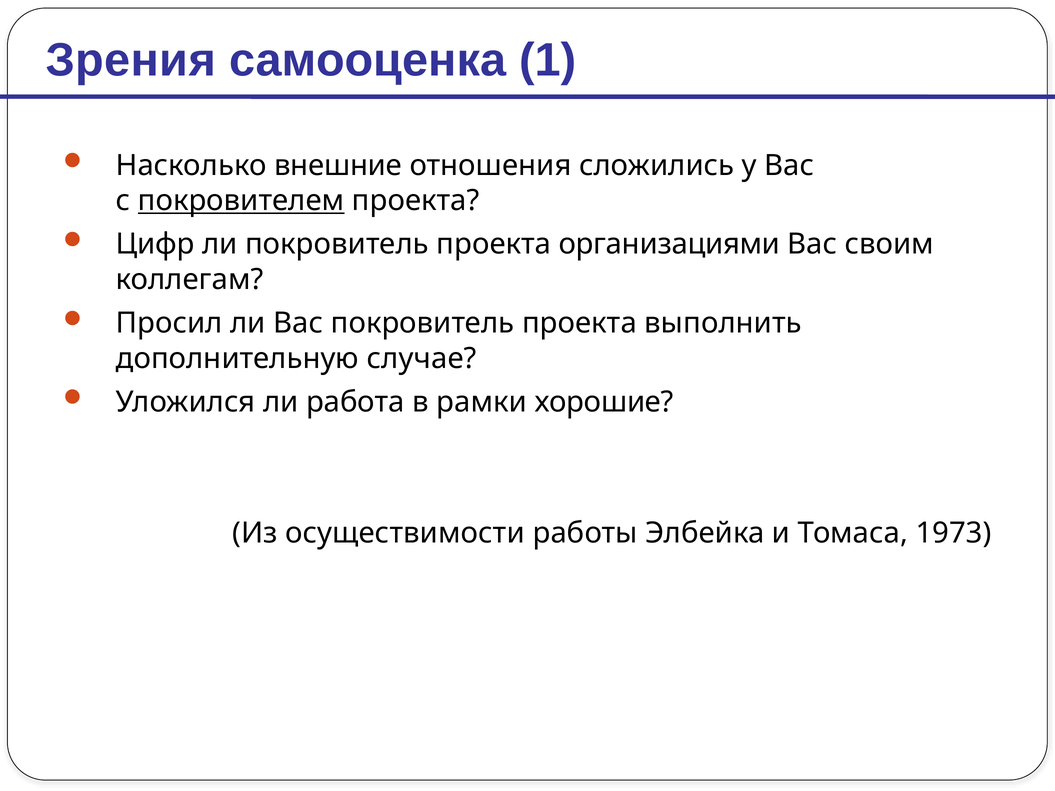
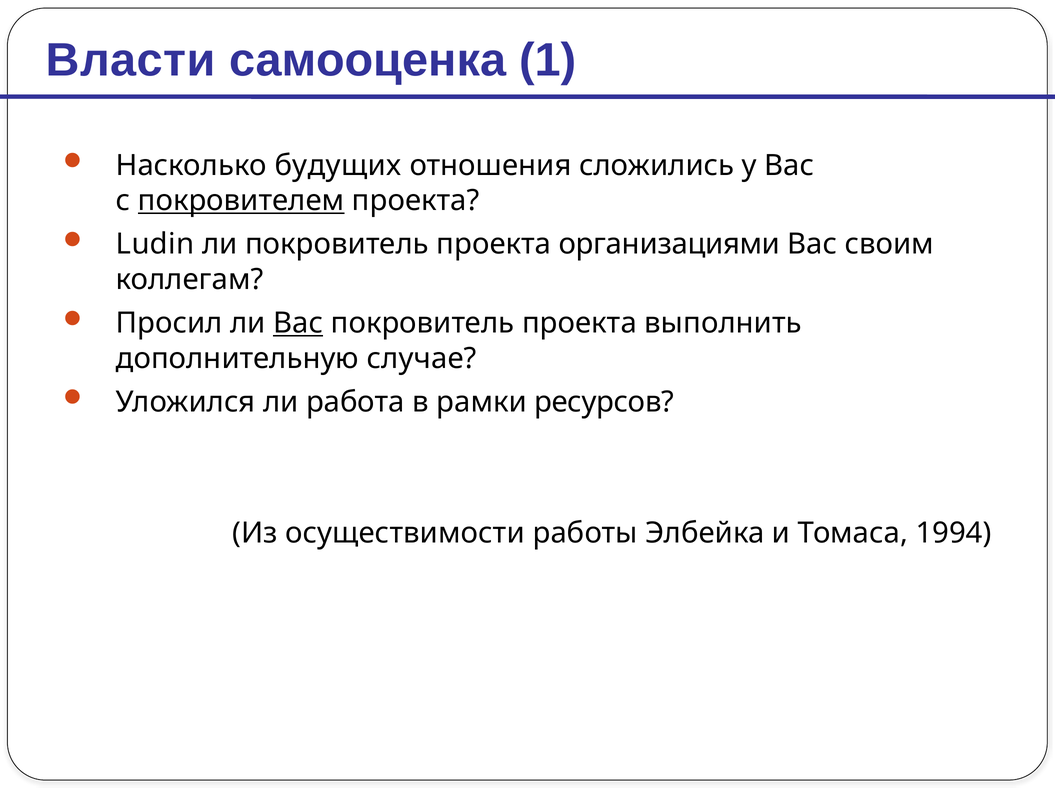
Зрения: Зрения -> Власти (131, 60)
внешние: внешние -> будущих (338, 166)
Цифр: Цифр -> Ludin (155, 244)
Вас underline: none -> present (298, 323)
хорошие: хорошие -> ресурсов (604, 402)
1973: 1973 -> 1994 (954, 533)
